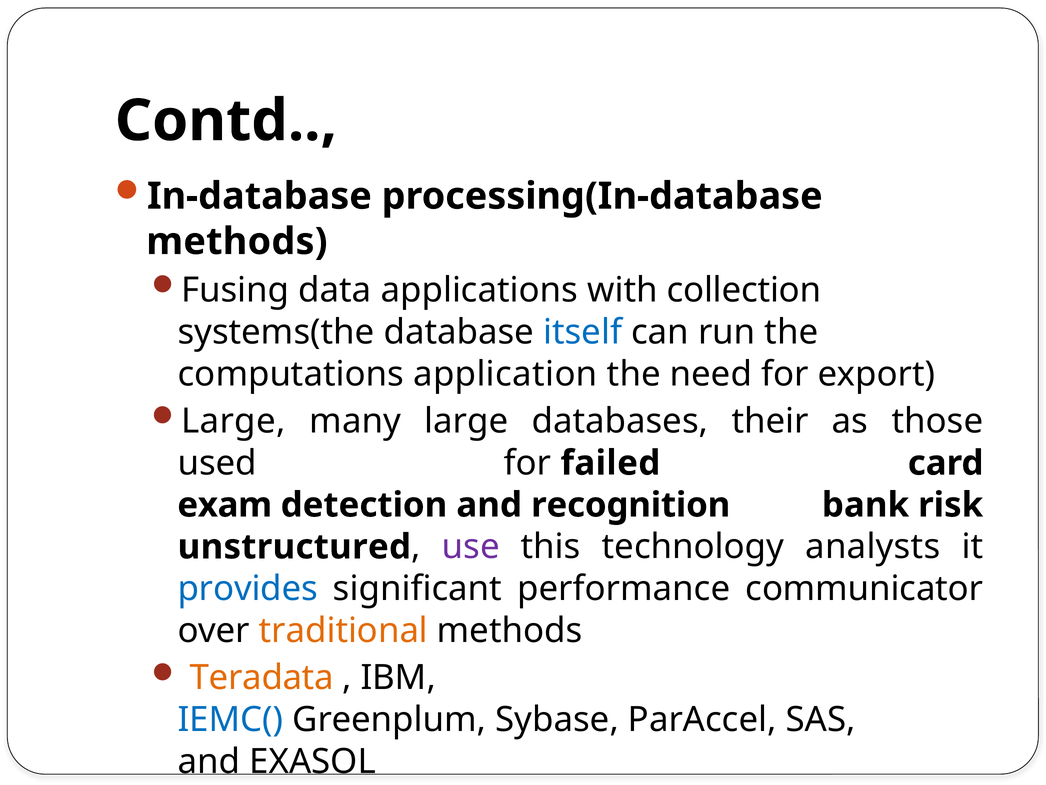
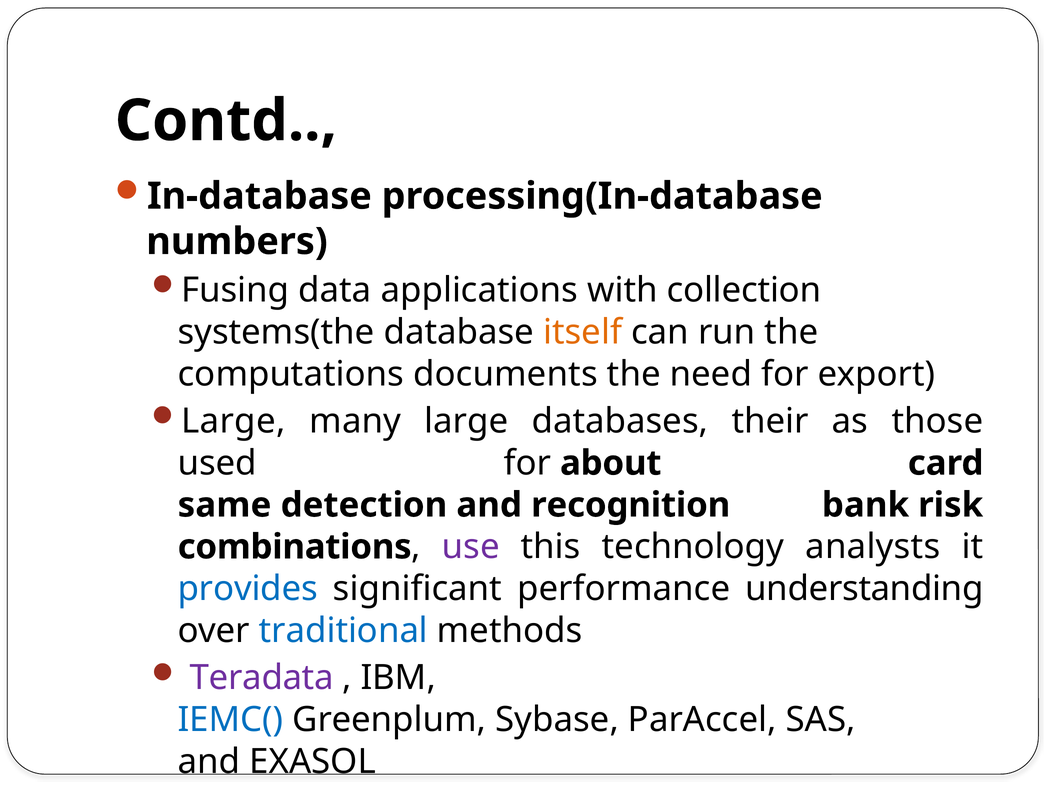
methods: methods -> numbers (237, 241)
itself colour: blue -> orange (583, 332)
application: application -> documents (505, 374)
failed: failed -> about (611, 463)
exam: exam -> same (225, 505)
unstructured: unstructured -> combinations (295, 547)
communicator: communicator -> understanding (864, 588)
traditional colour: orange -> blue (343, 630)
Teradata colour: orange -> purple (262, 677)
